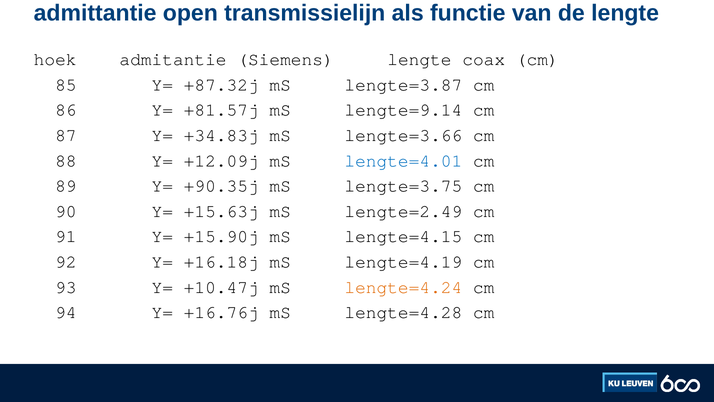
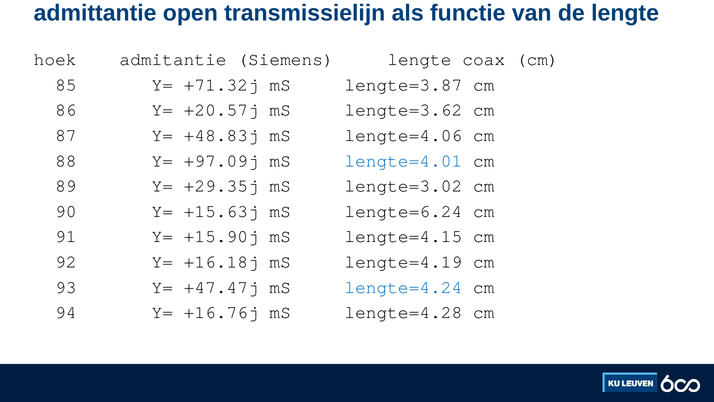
+87.32j: +87.32j -> +71.32j (221, 85)
+81.57j: +81.57j -> +20.57j (221, 110)
lengte=9.14: lengte=9.14 -> lengte=3.62 (403, 110)
+34.83j: +34.83j -> +48.83j (221, 135)
lengte=3.66: lengte=3.66 -> lengte=4.06 (403, 135)
+12.09j: +12.09j -> +97.09j (221, 160)
+90.35j: +90.35j -> +29.35j (221, 186)
lengte=3.75: lengte=3.75 -> lengte=3.02 (403, 186)
lengte=2.49: lengte=2.49 -> lengte=6.24 (403, 211)
+10.47j: +10.47j -> +47.47j (221, 287)
lengte=4.24 colour: orange -> blue (403, 287)
